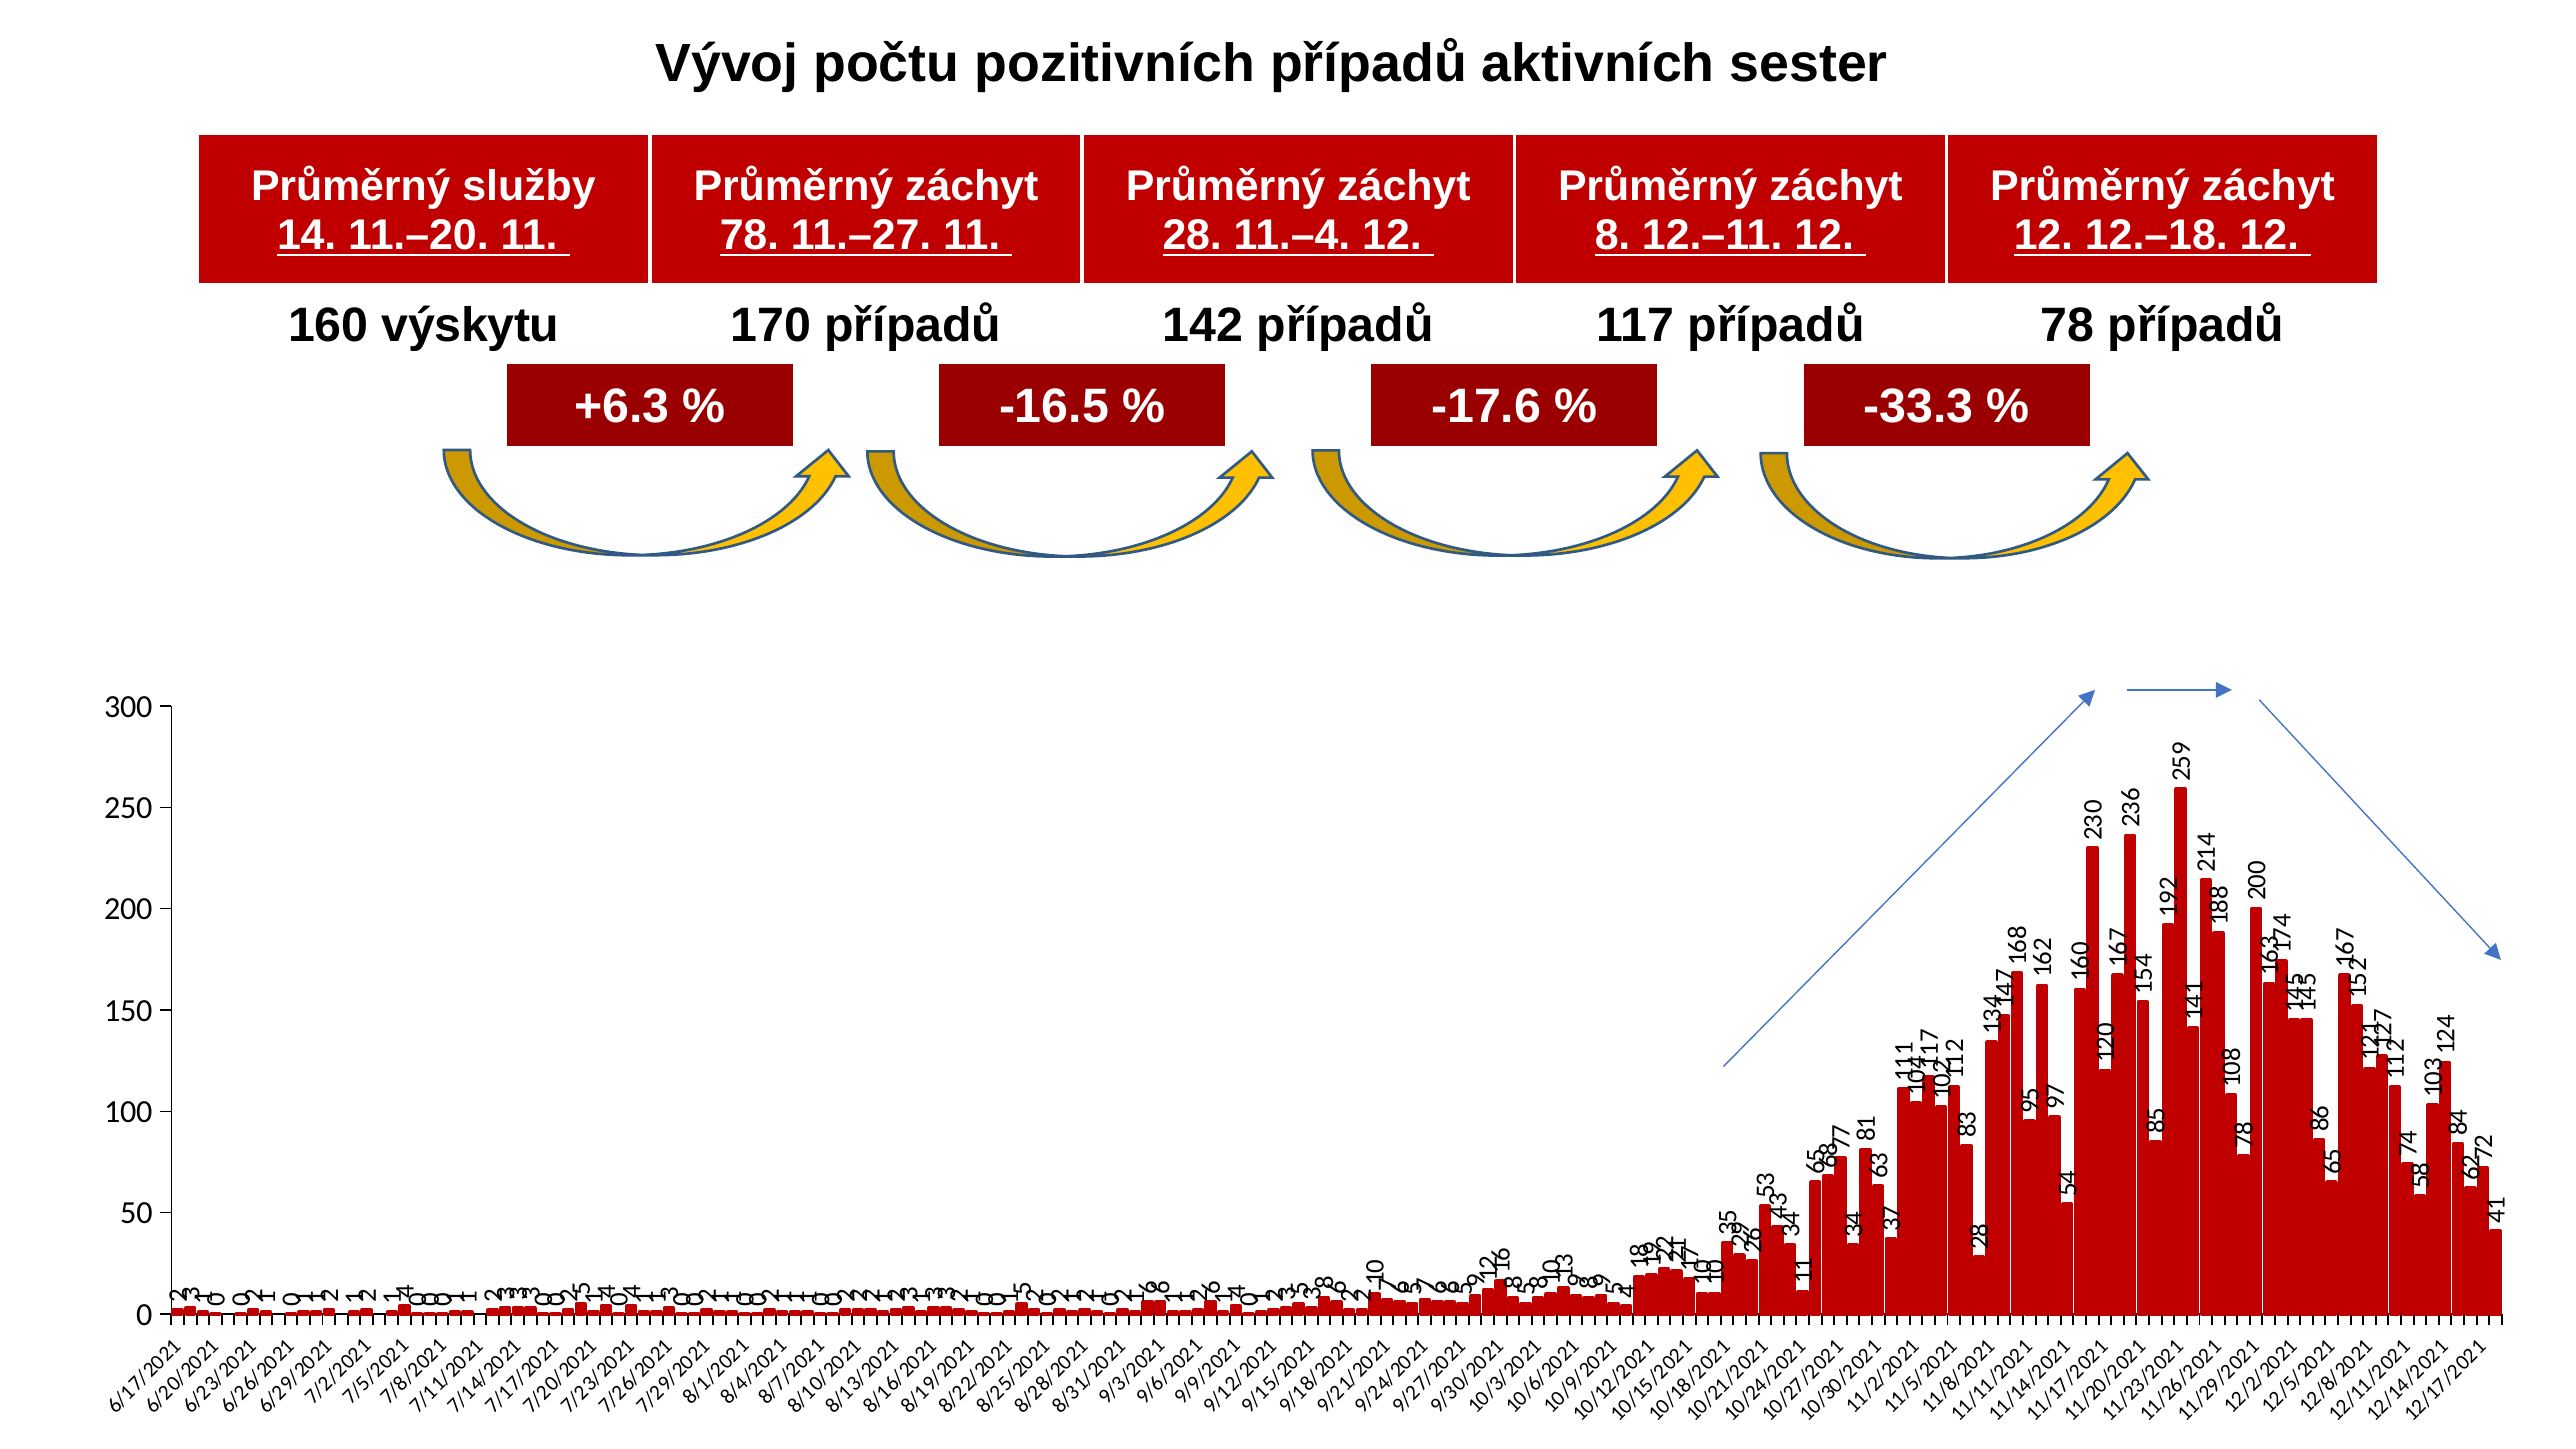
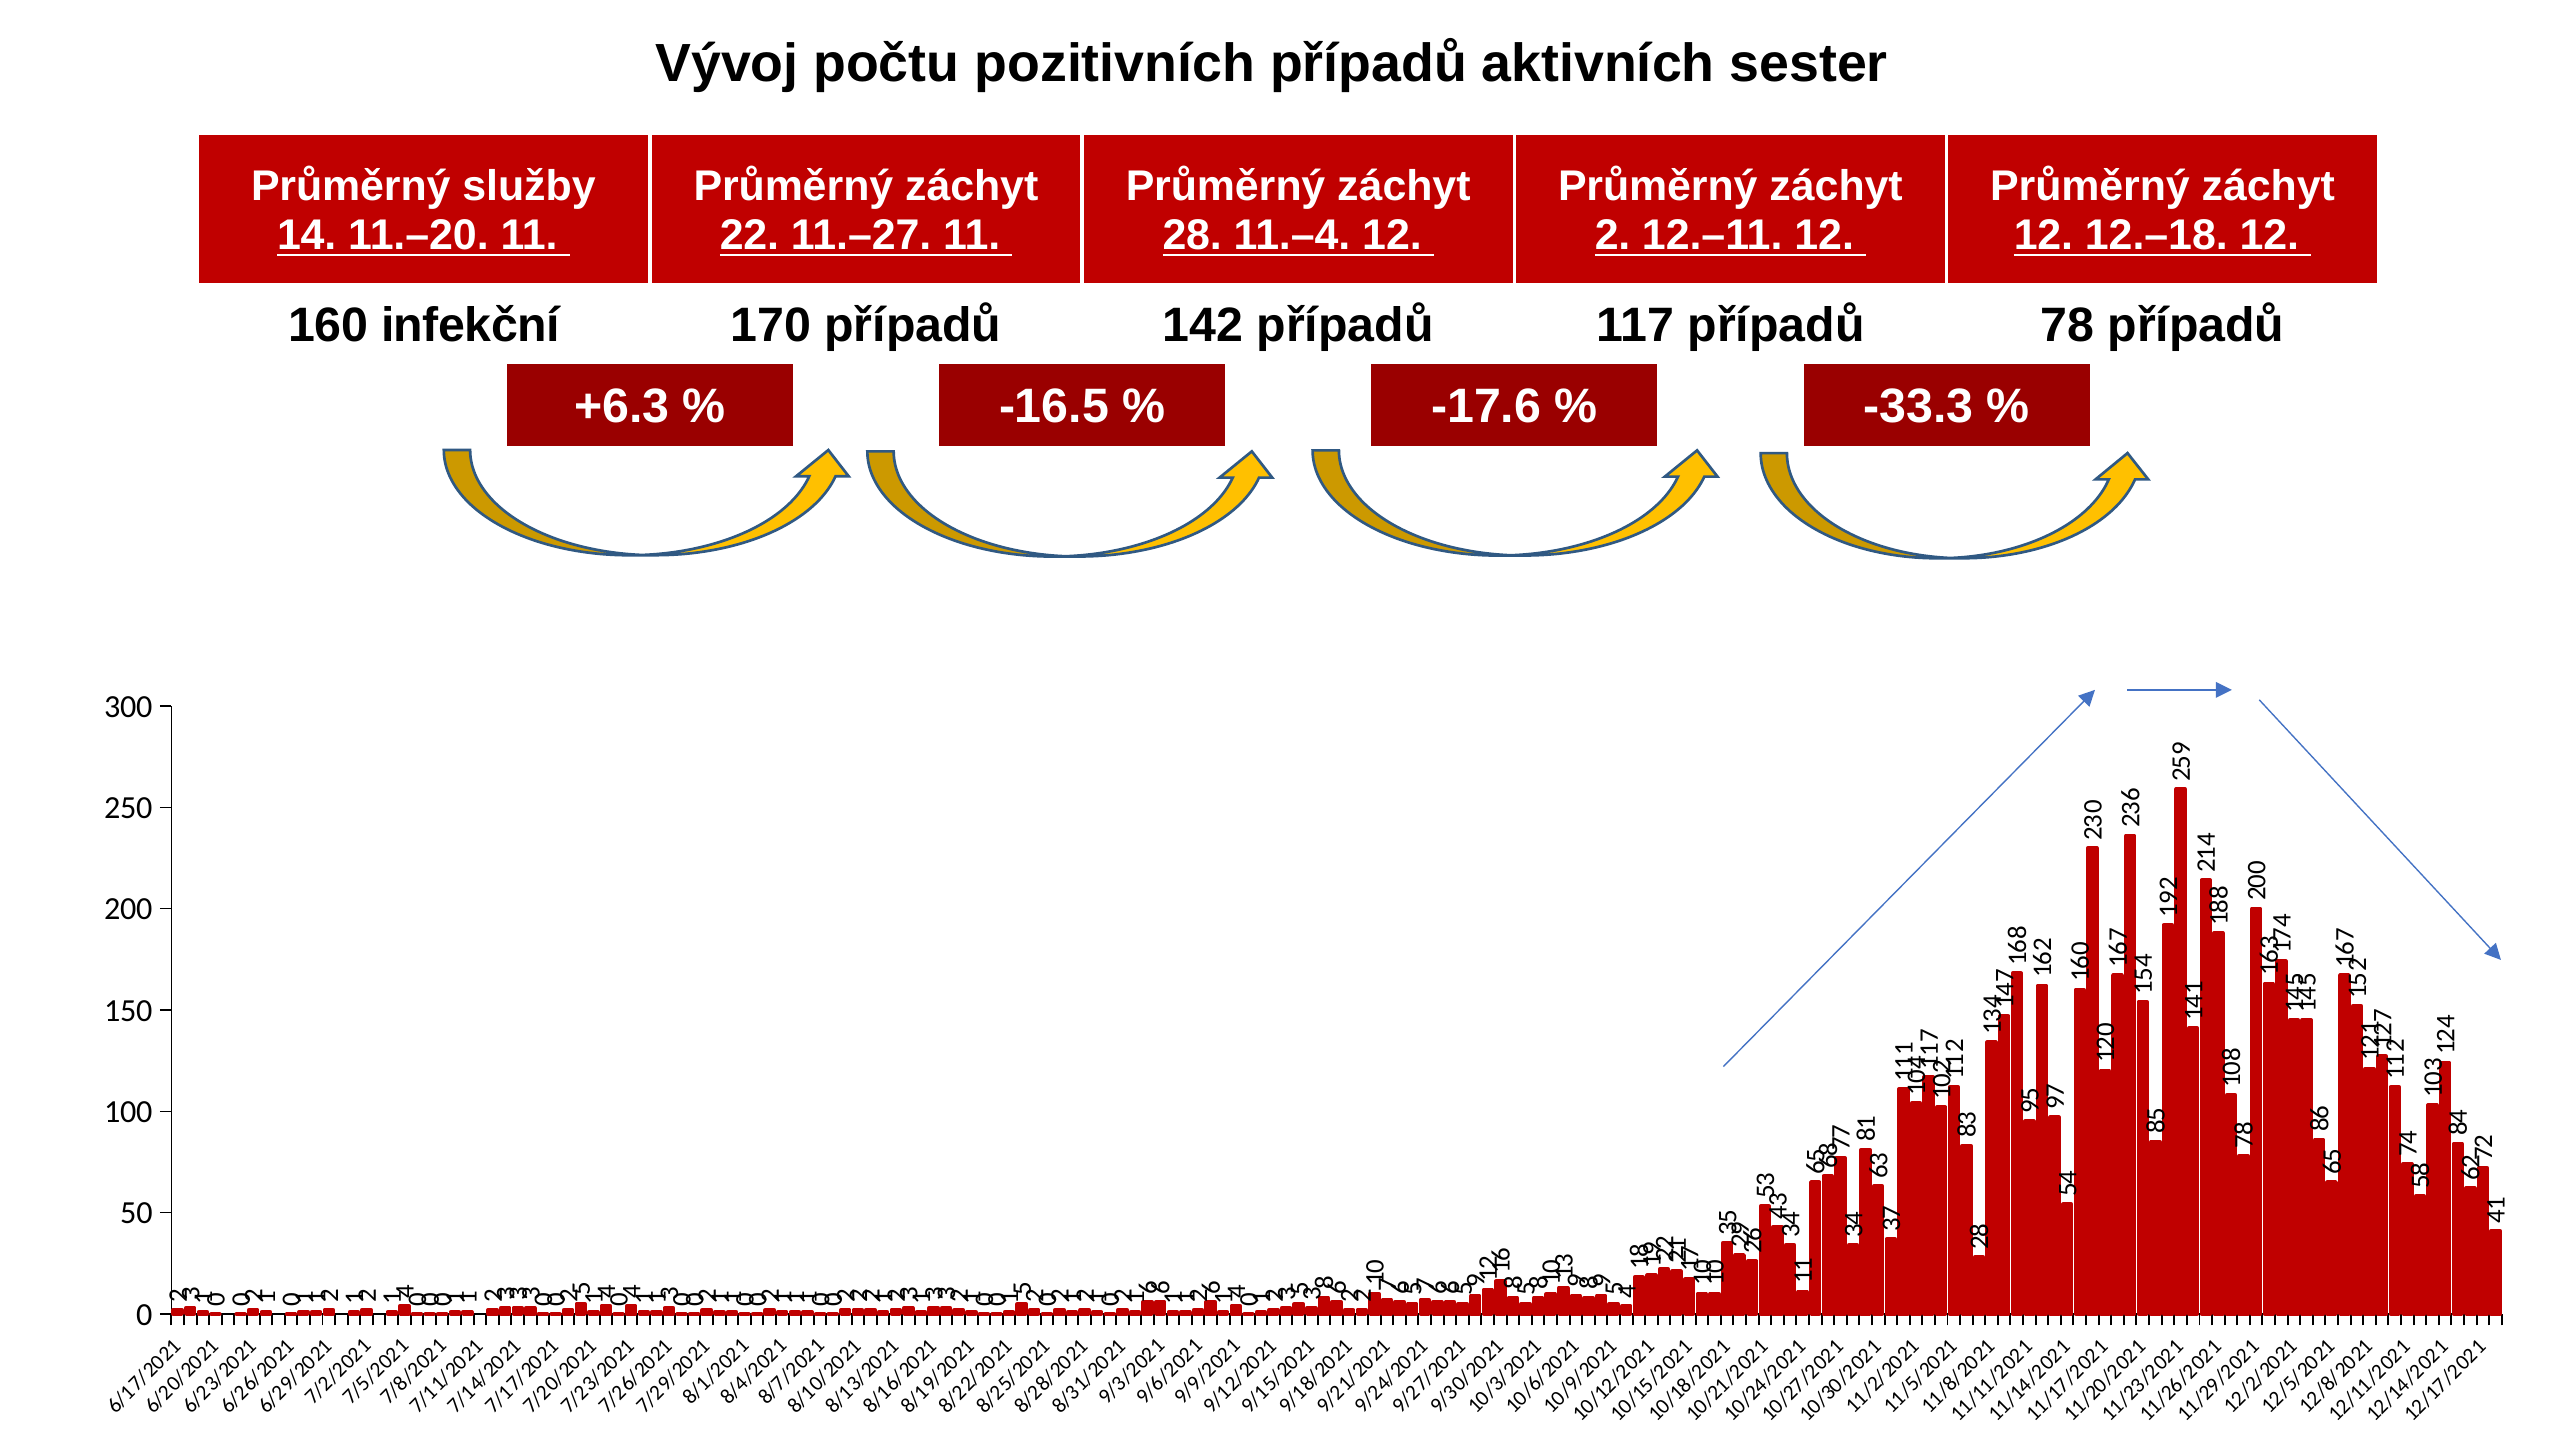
11 78: 78 -> 22 (749, 236)
12 8: 8 -> 2 (1613, 236)
výskytu: výskytu -> infekční (470, 326)
